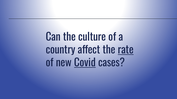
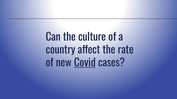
rate underline: present -> none (126, 50)
